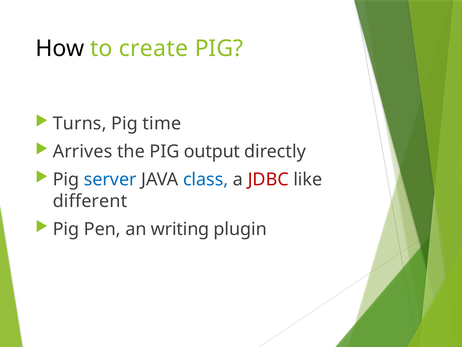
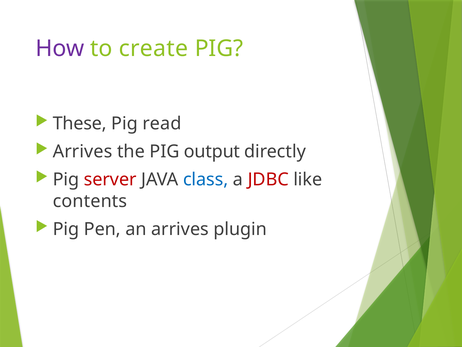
How colour: black -> purple (60, 49)
Turns: Turns -> These (80, 123)
time: time -> read (162, 123)
server colour: blue -> red (110, 179)
different: different -> contents (90, 201)
an writing: writing -> arrives (180, 229)
